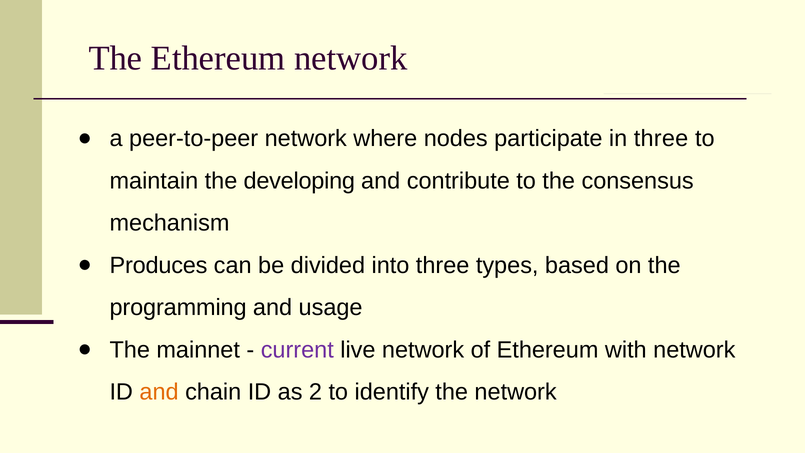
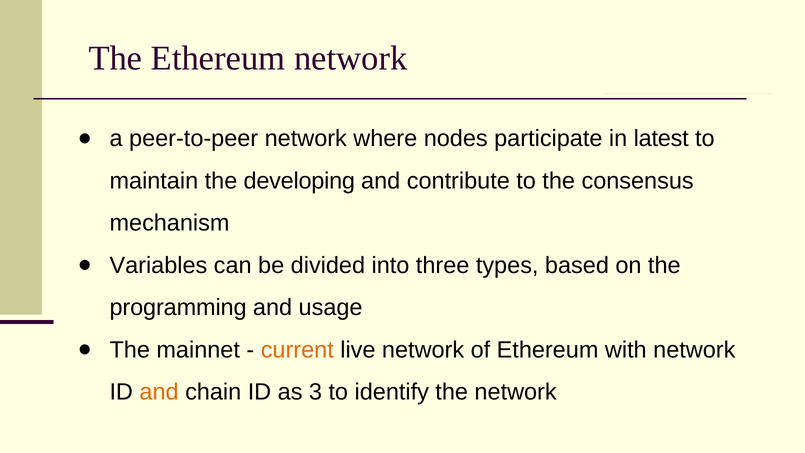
in three: three -> latest (661, 139)
Produces: Produces -> Variables (158, 265)
current colour: purple -> orange (297, 350)
2: 2 -> 3 (316, 392)
